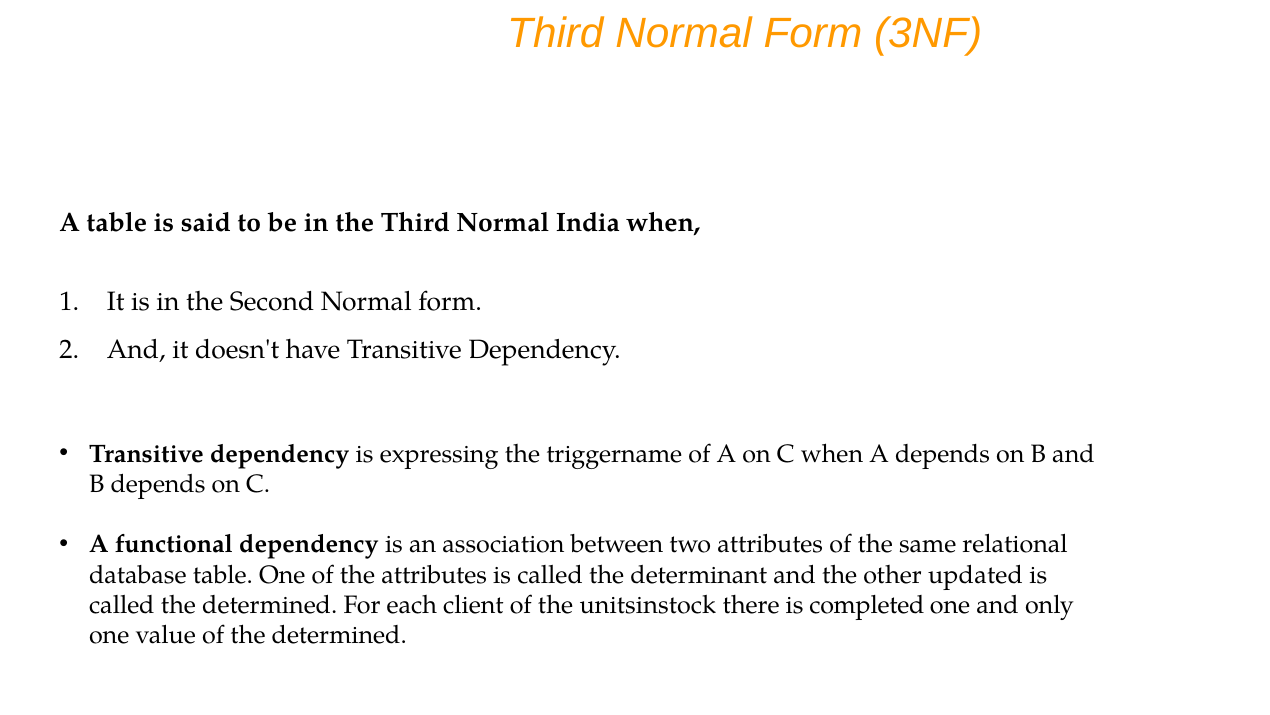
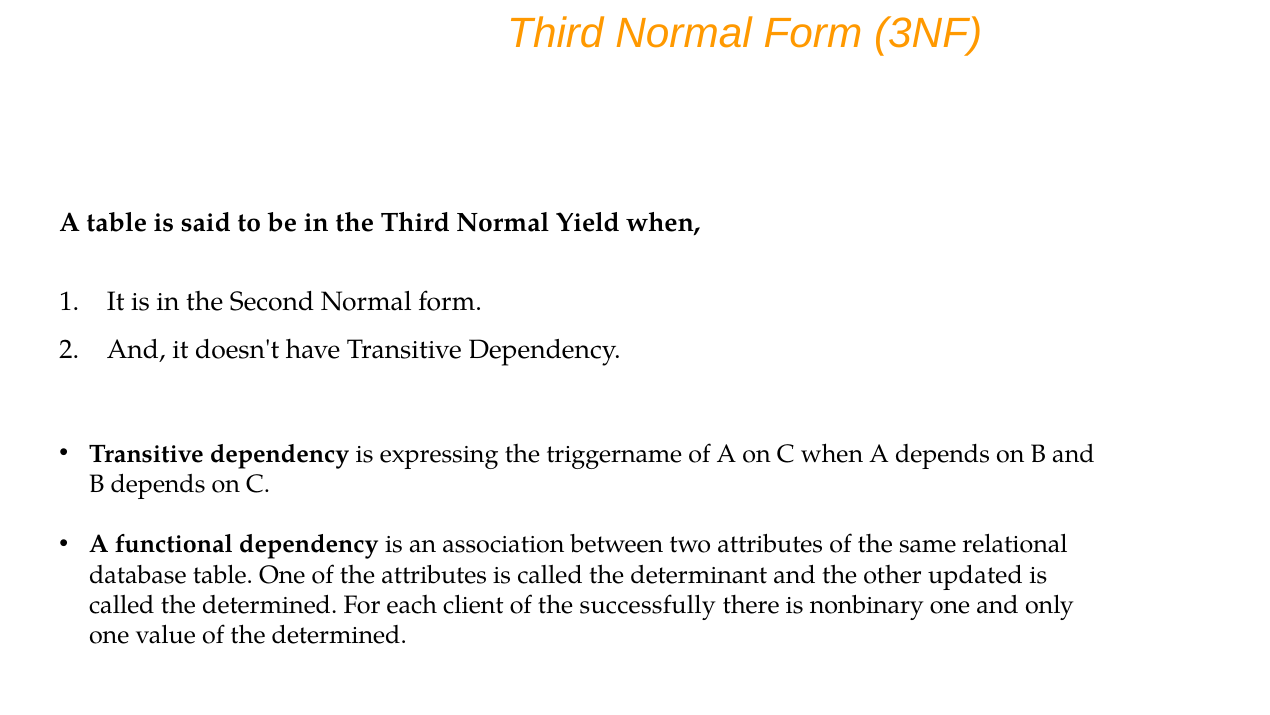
India: India -> Yield (588, 222)
unitsinstock: unitsinstock -> successfully (648, 604)
completed: completed -> nonbinary (867, 604)
